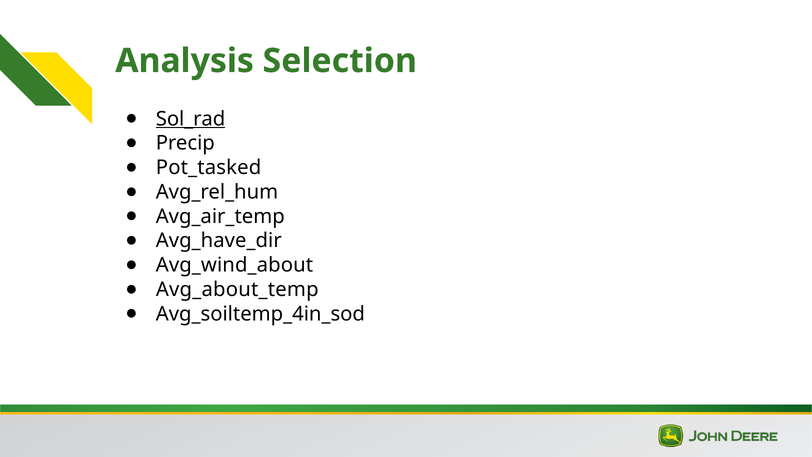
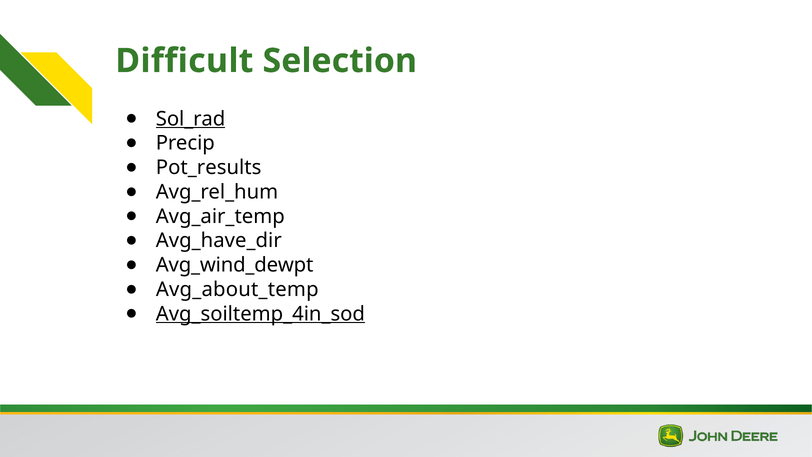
Analysis: Analysis -> Difficult (184, 61)
Pot_tasked: Pot_tasked -> Pot_results (209, 167)
Avg_wind_about: Avg_wind_about -> Avg_wind_dewpt (235, 265)
Avg_soiltemp_4in_sod underline: none -> present (260, 314)
